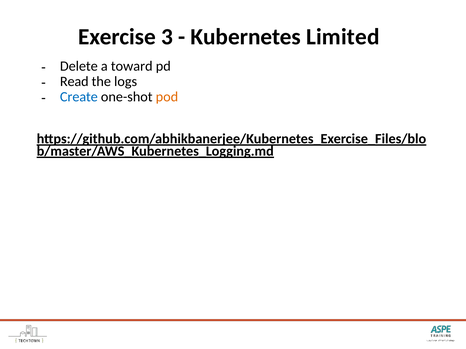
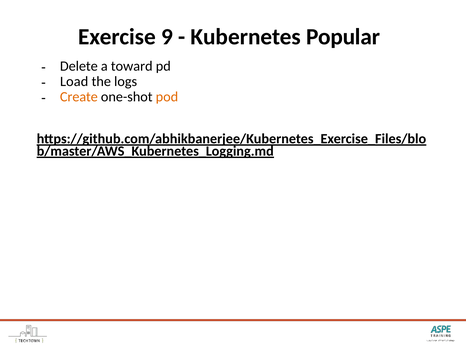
3: 3 -> 9 (167, 37)
Limited: Limited -> Popular (343, 37)
Read: Read -> Load (74, 81)
Create colour: blue -> orange (79, 97)
